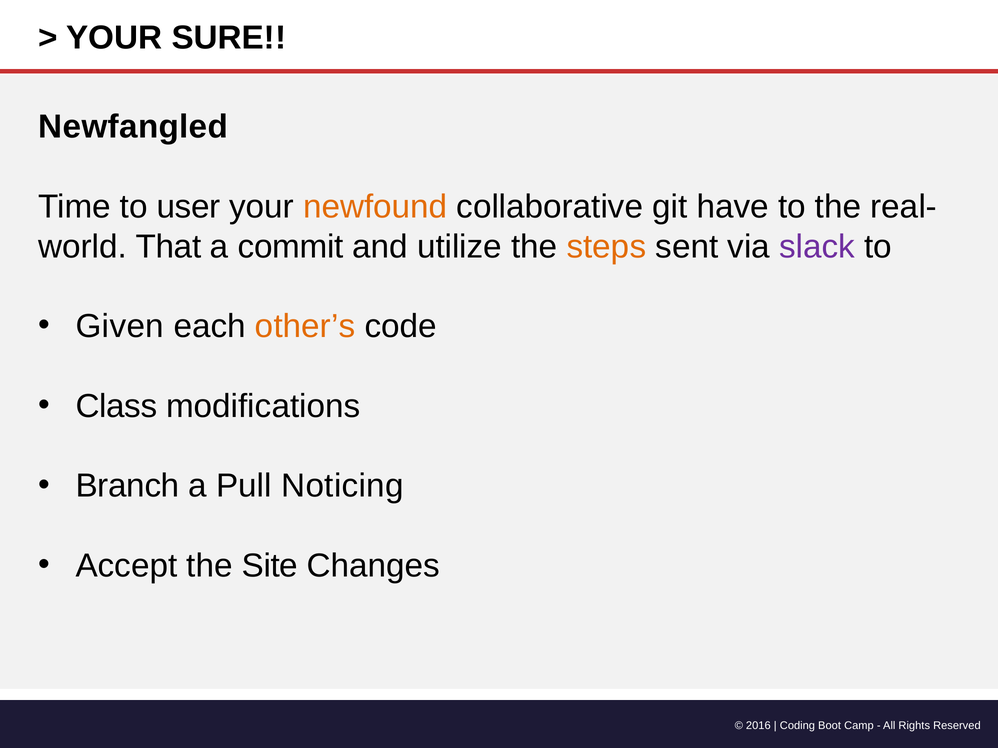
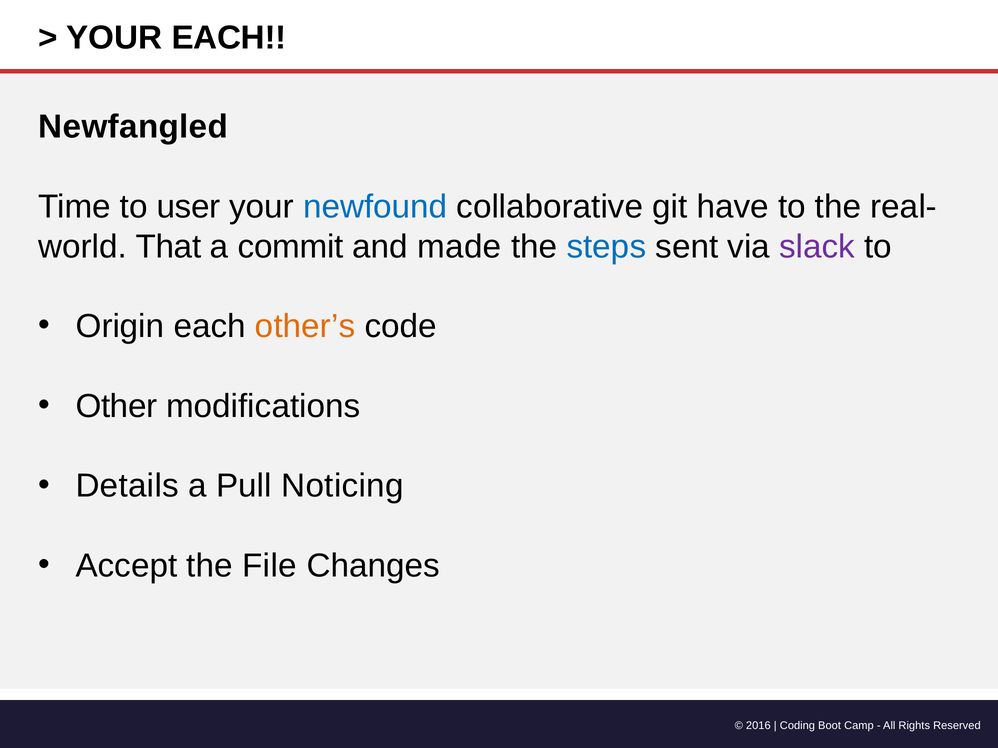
YOUR SURE: SURE -> EACH (229, 38)
newfound colour: orange -> blue (375, 207)
utilize: utilize -> made (459, 247)
steps colour: orange -> blue (606, 247)
Given: Given -> Origin (120, 327)
Class: Class -> Other (116, 406)
Branch: Branch -> Details (127, 486)
Site: Site -> File (270, 566)
